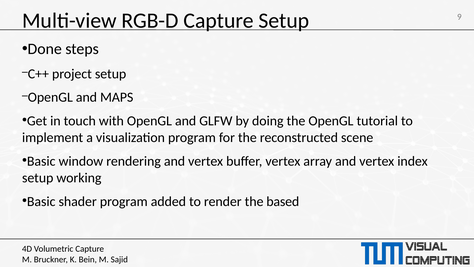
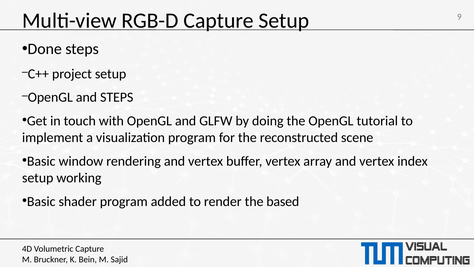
and MAPS: MAPS -> STEPS (117, 97)
